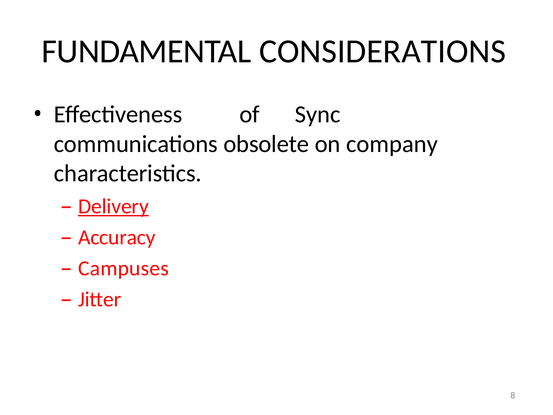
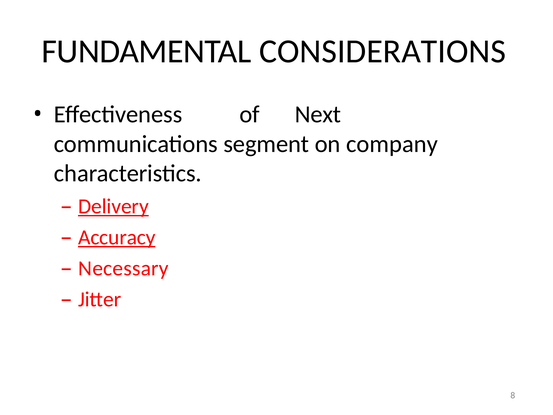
Sync: Sync -> Next (318, 114)
obsolete: obsolete -> segment (266, 144)
Accuracy underline: none -> present (117, 237)
Campuses: Campuses -> Necessary (123, 268)
